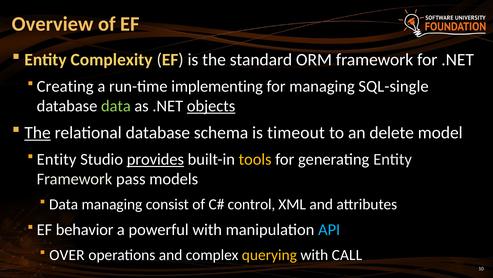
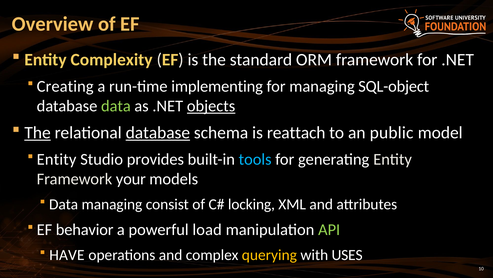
SQL-single: SQL-single -> SQL-object (394, 86)
database underline: none -> present (158, 132)
timeout: timeout -> reattach (296, 132)
delete: delete -> public (392, 132)
provides underline: present -> none (155, 159)
tools colour: yellow -> light blue (255, 159)
pass: pass -> your (131, 179)
control: control -> locking (251, 204)
powerful with: with -> load (207, 229)
API colour: light blue -> light green (329, 229)
OVER: OVER -> HAVE (67, 254)
CALL: CALL -> USES (347, 254)
